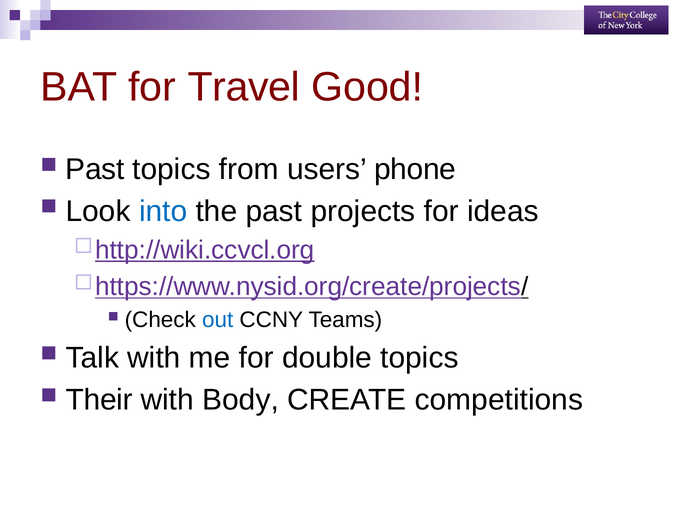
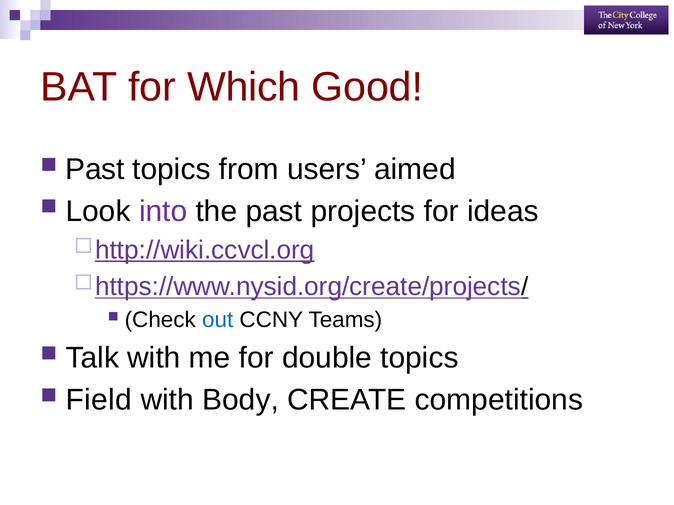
Travel: Travel -> Which (244, 87)
phone: phone -> aimed (415, 169)
into colour: blue -> purple (163, 211)
Their: Their -> Field (99, 400)
